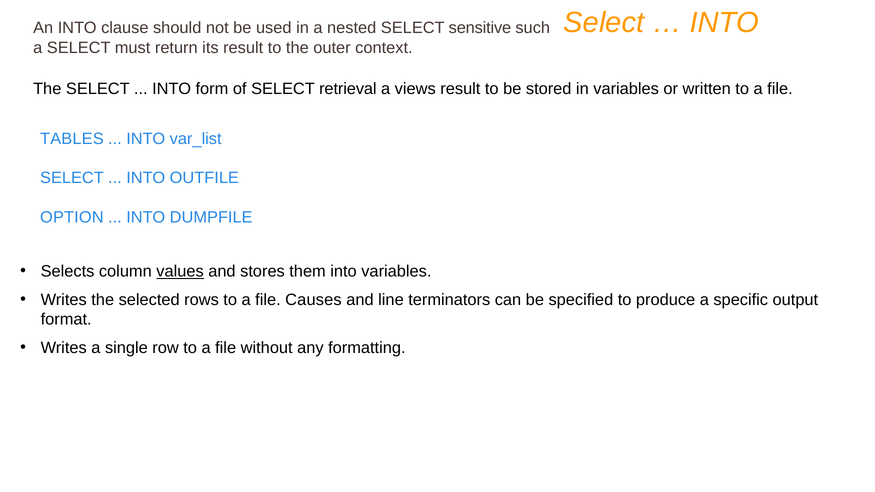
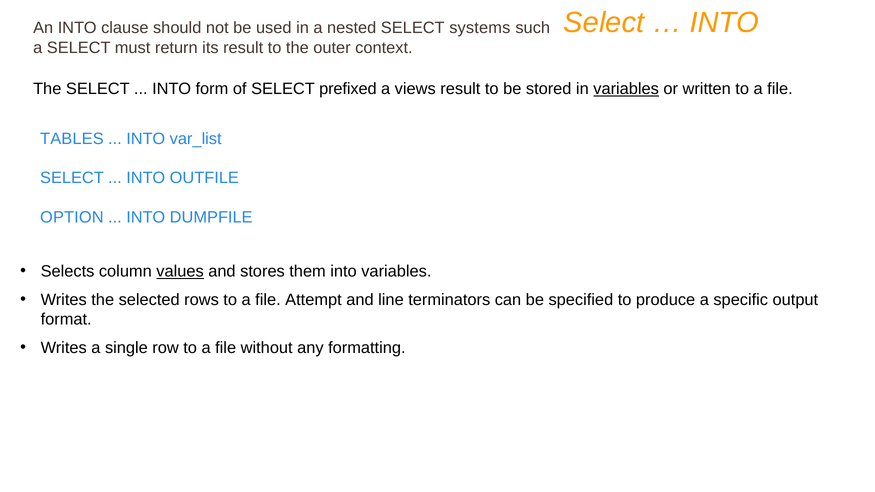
sensitive: sensitive -> systems (480, 28)
retrieval: retrieval -> prefixed (348, 89)
variables underline: none -> present (626, 89)
Causes: Causes -> Attempt (314, 300)
